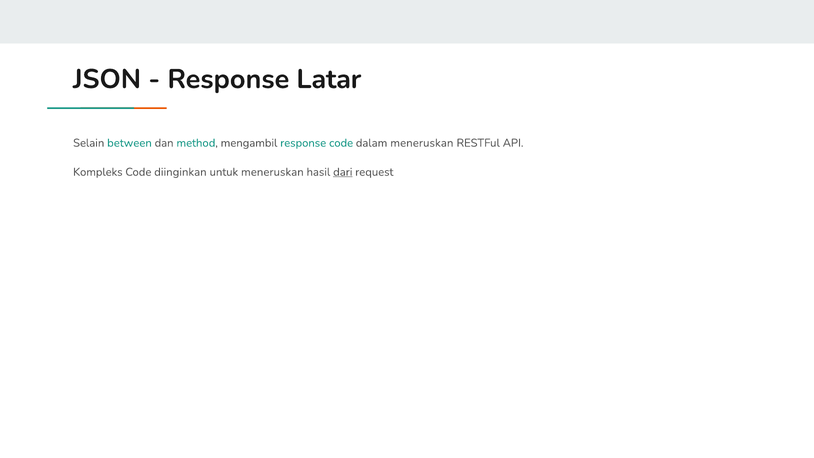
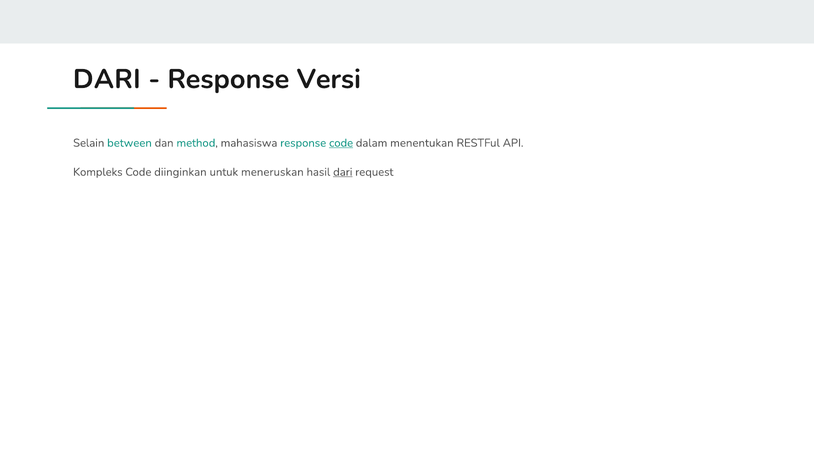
JSON: JSON -> DARI (107, 79)
Latar: Latar -> Versi (329, 79)
mengambil: mengambil -> mahasiswa (249, 143)
code underline: none -> present (341, 143)
dalam meneruskan: meneruskan -> menentukan (422, 143)
